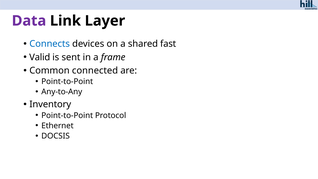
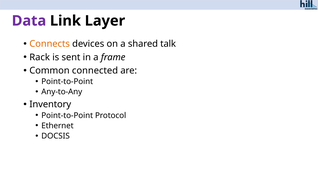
Connects colour: blue -> orange (50, 44)
fast: fast -> talk (168, 44)
Valid: Valid -> Rack (40, 57)
